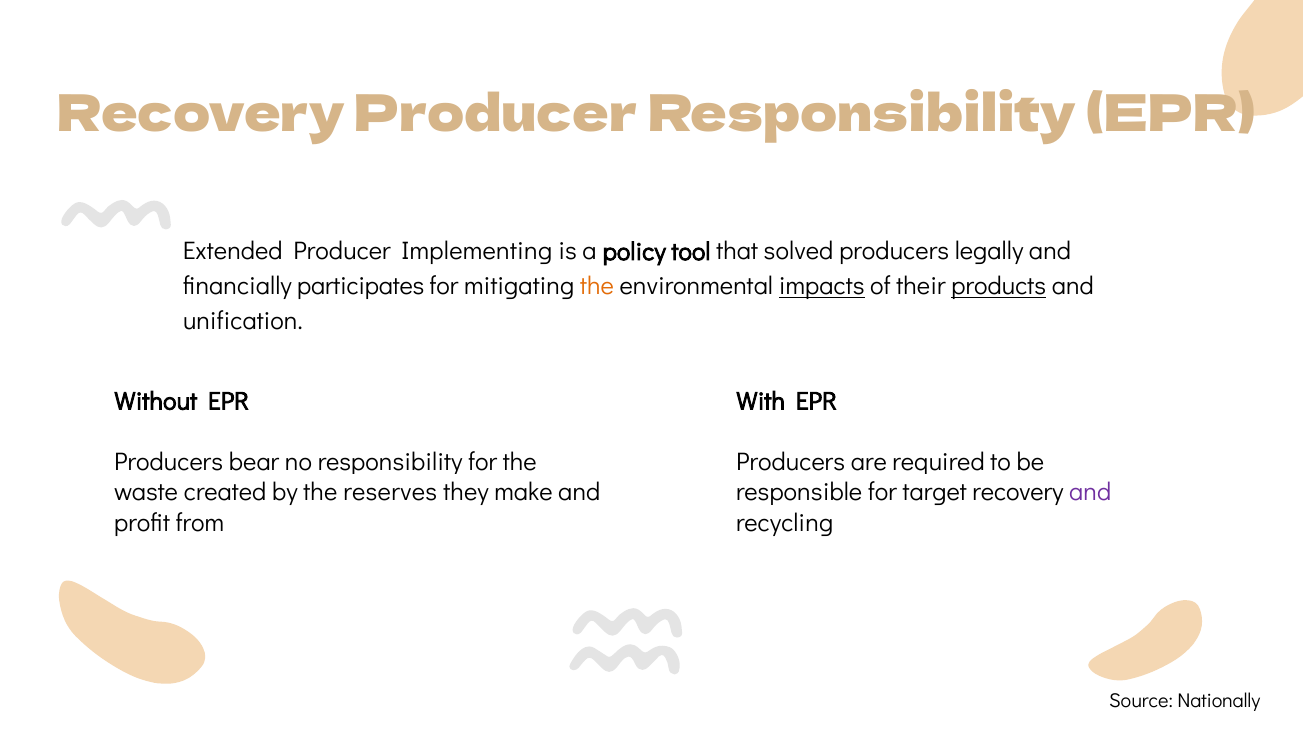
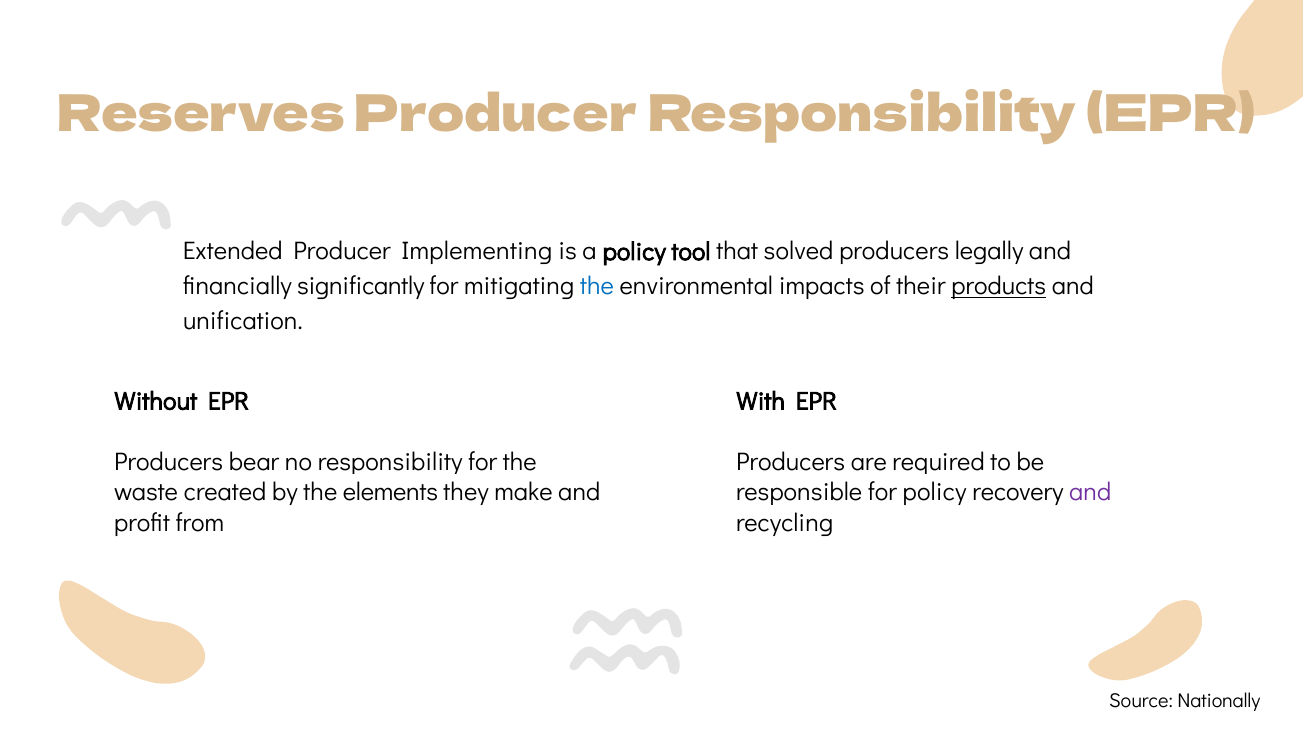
Recovery: Recovery -> Reserves (201, 115)
participates: participates -> significantly (361, 287)
the colour: orange -> blue (597, 287)
impacts underline: present -> none (822, 287)
reserves: reserves -> elements (390, 492)
for target: target -> policy (935, 492)
